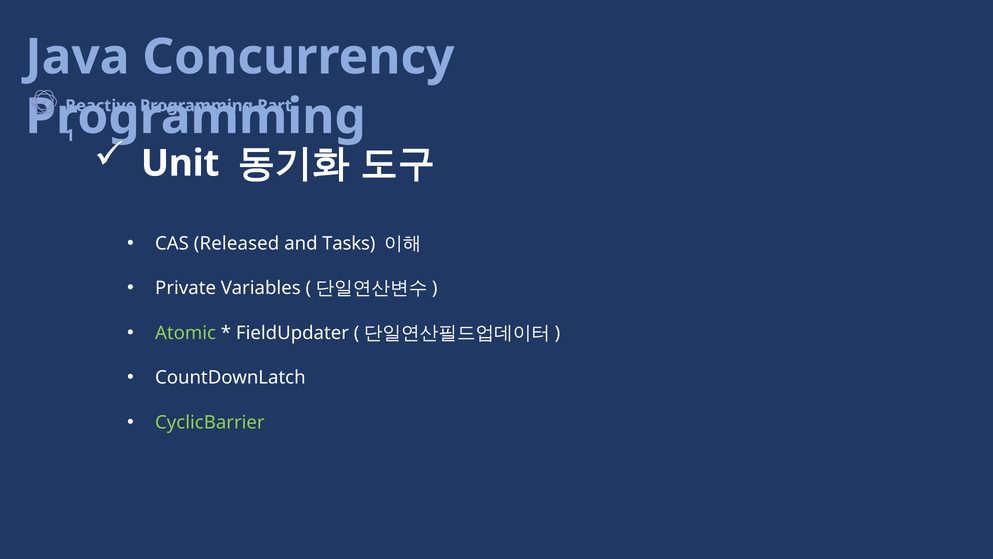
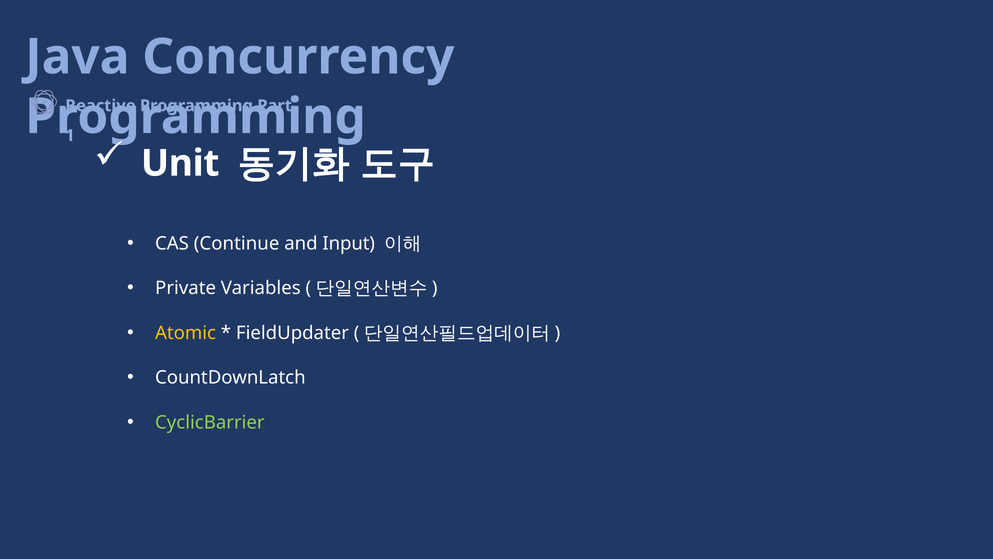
Released: Released -> Continue (237, 243)
Tasks: Tasks -> Input (349, 243)
Atomic colour: light green -> yellow (186, 333)
